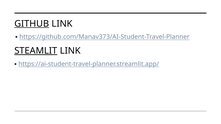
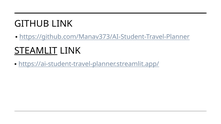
GITHUB underline: present -> none (32, 24)
